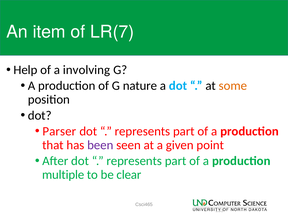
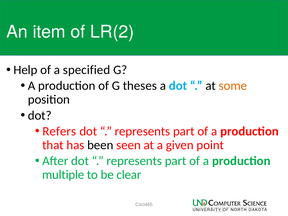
LR(7: LR(7 -> LR(2 (112, 32)
involving: involving -> specified (87, 70)
nature: nature -> theses (140, 86)
Parser: Parser -> Refers (59, 131)
been colour: purple -> black (100, 145)
